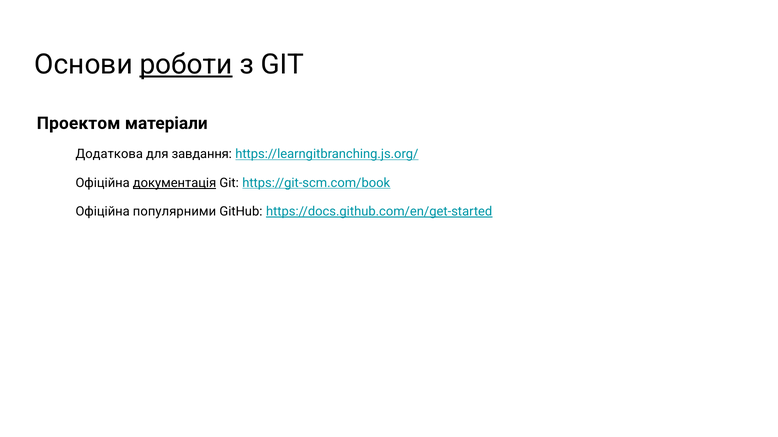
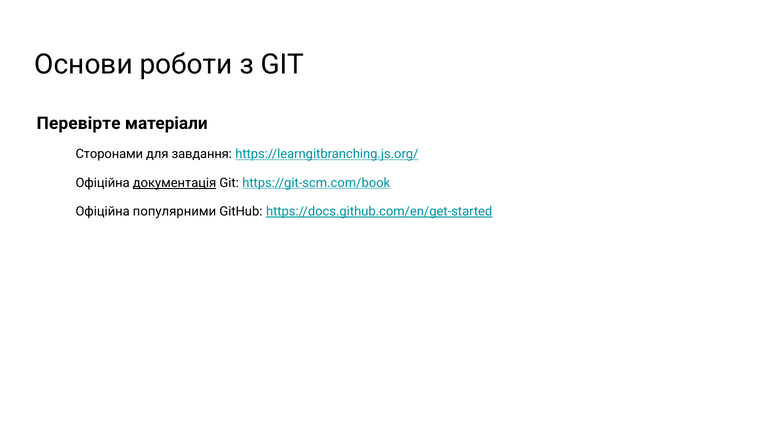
роботи underline: present -> none (186, 64)
Проектом: Проектом -> Перевірте (79, 123)
Додаткова: Додаткова -> Сторонами (109, 154)
